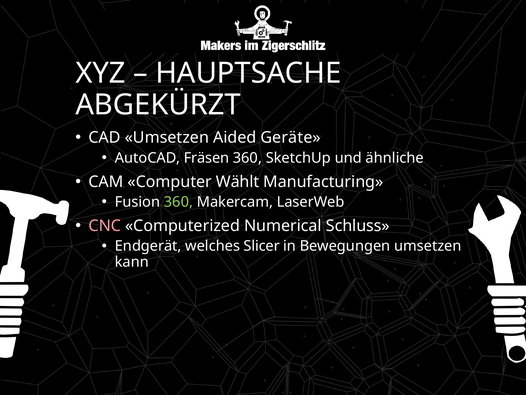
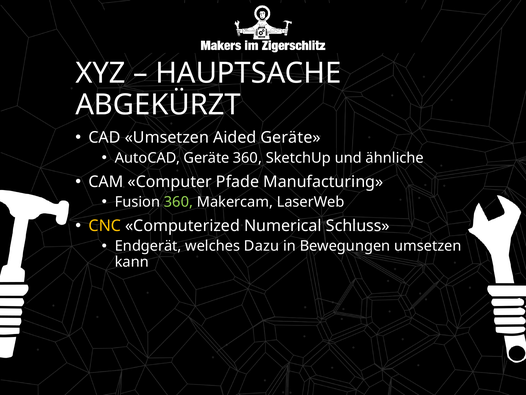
AutoCAD Fräsen: Fräsen -> Geräte (206, 158)
Wählt: Wählt -> Pfade (238, 182)
CNC colour: pink -> yellow (105, 226)
Slicer: Slicer -> Dazu (261, 246)
